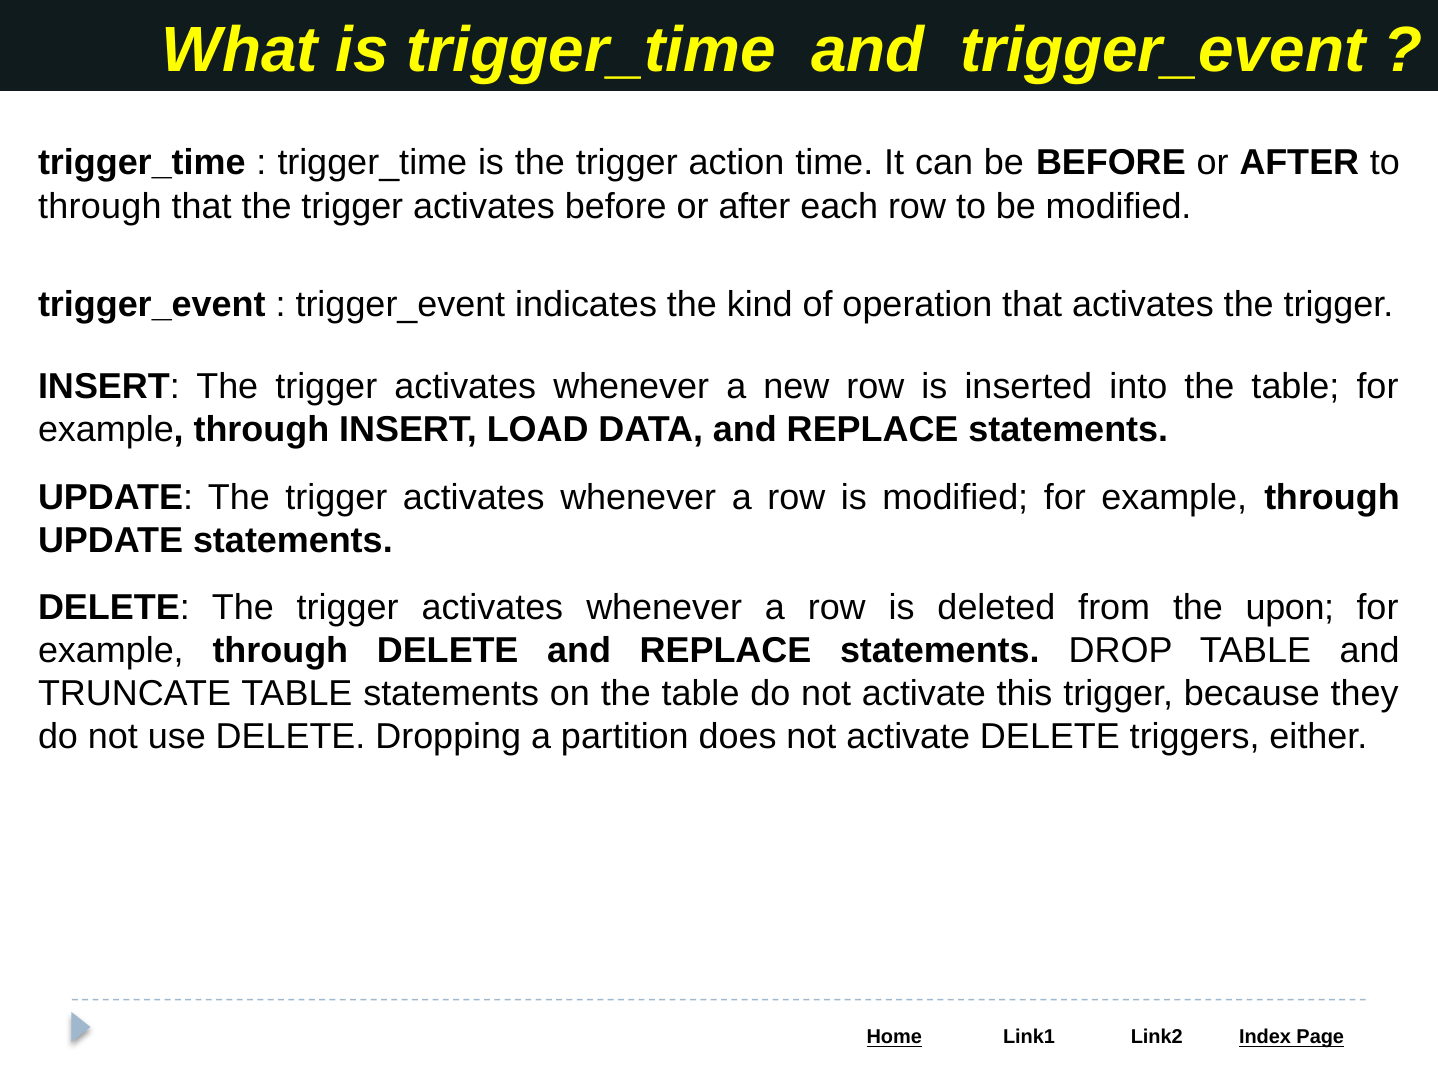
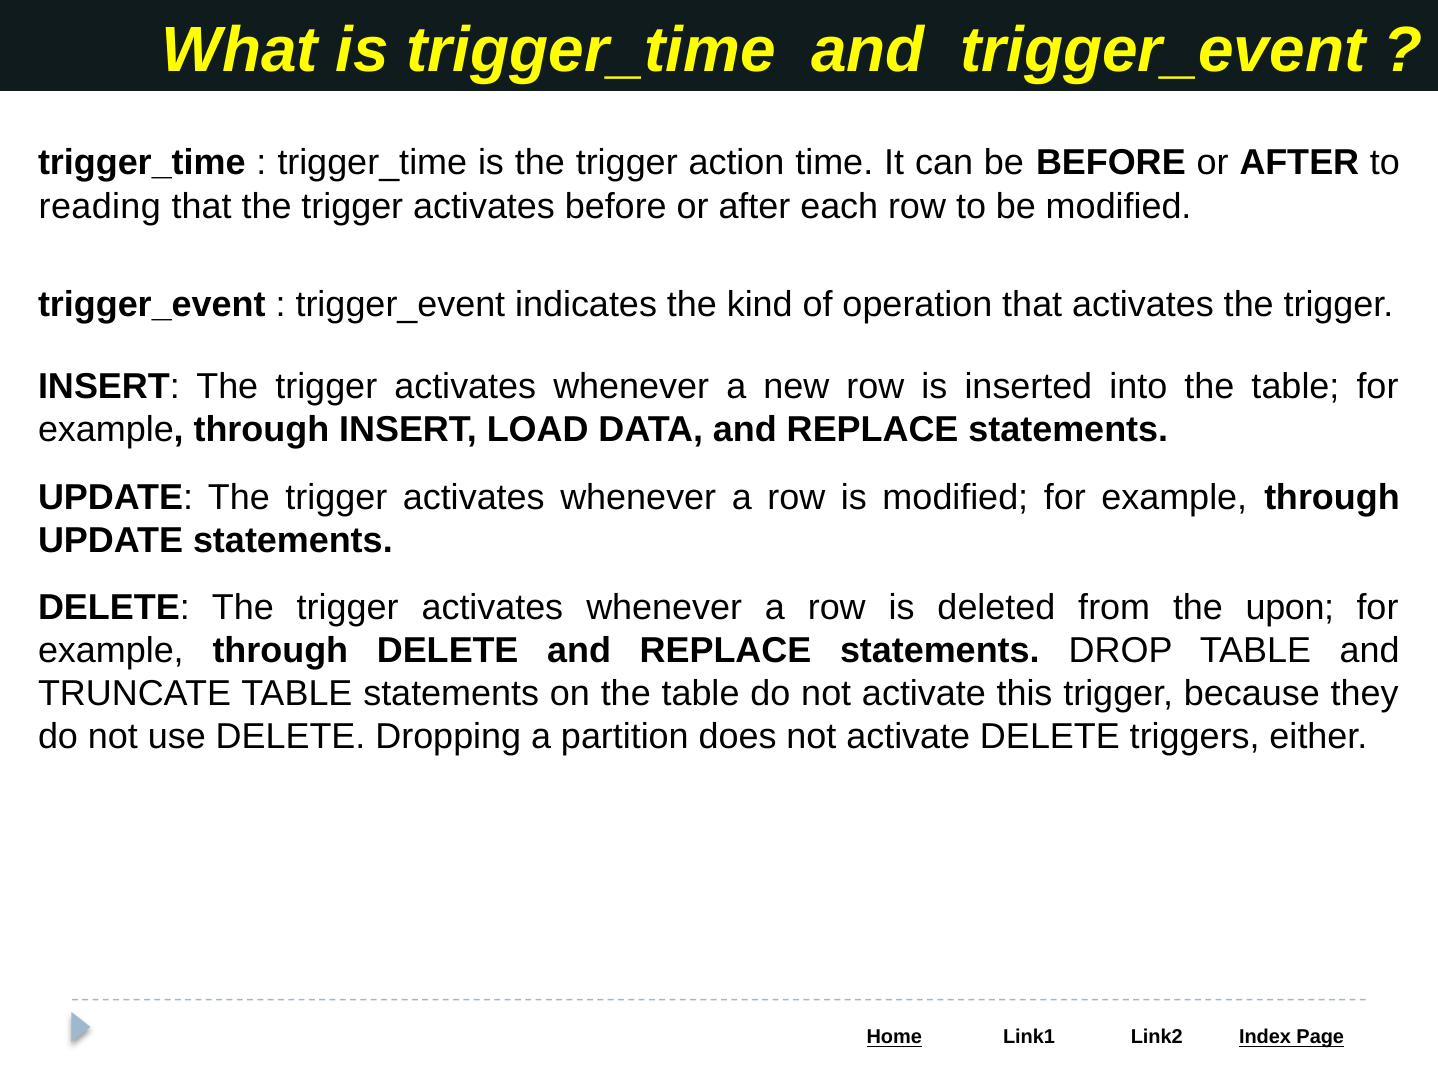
through: through -> reading (100, 206)
